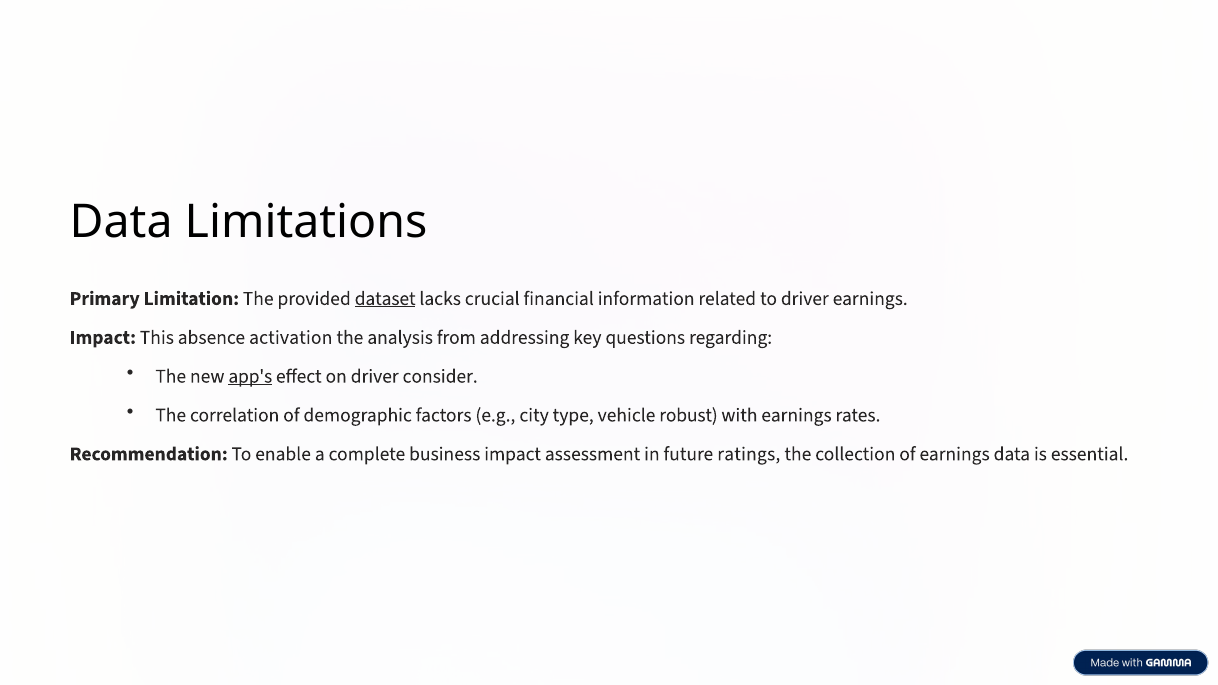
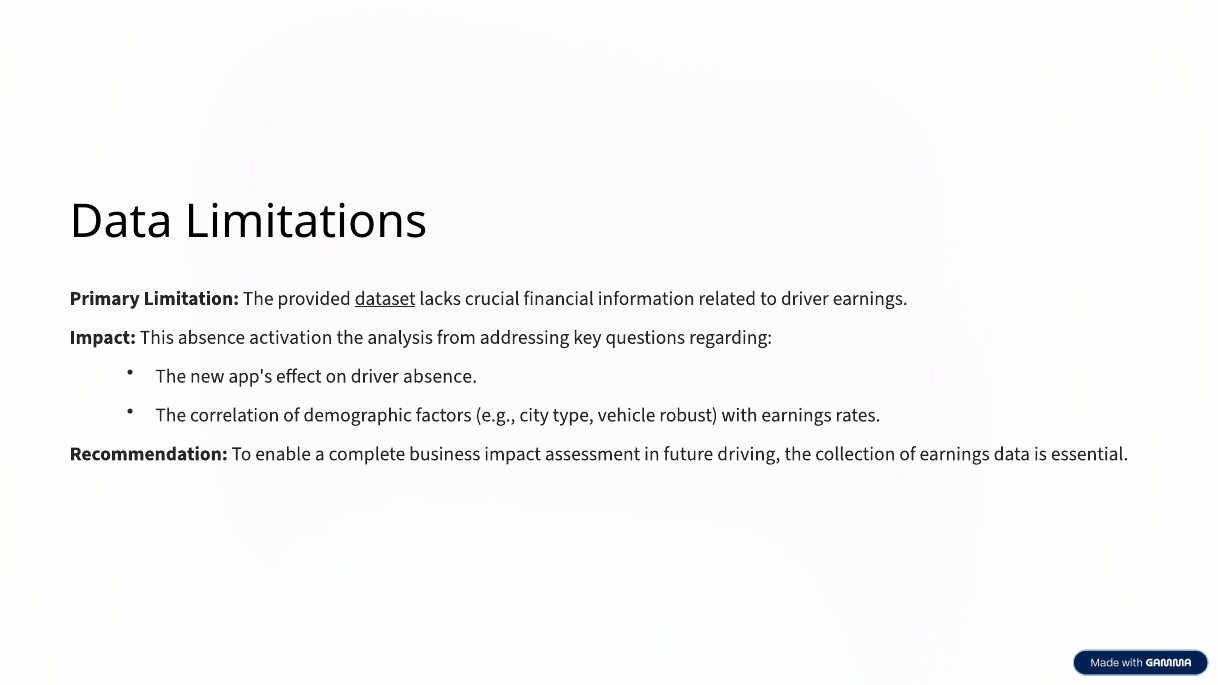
app's underline: present -> none (250, 376)
driver consider: consider -> absence (440, 376)
ratings: ratings -> driving (749, 454)
